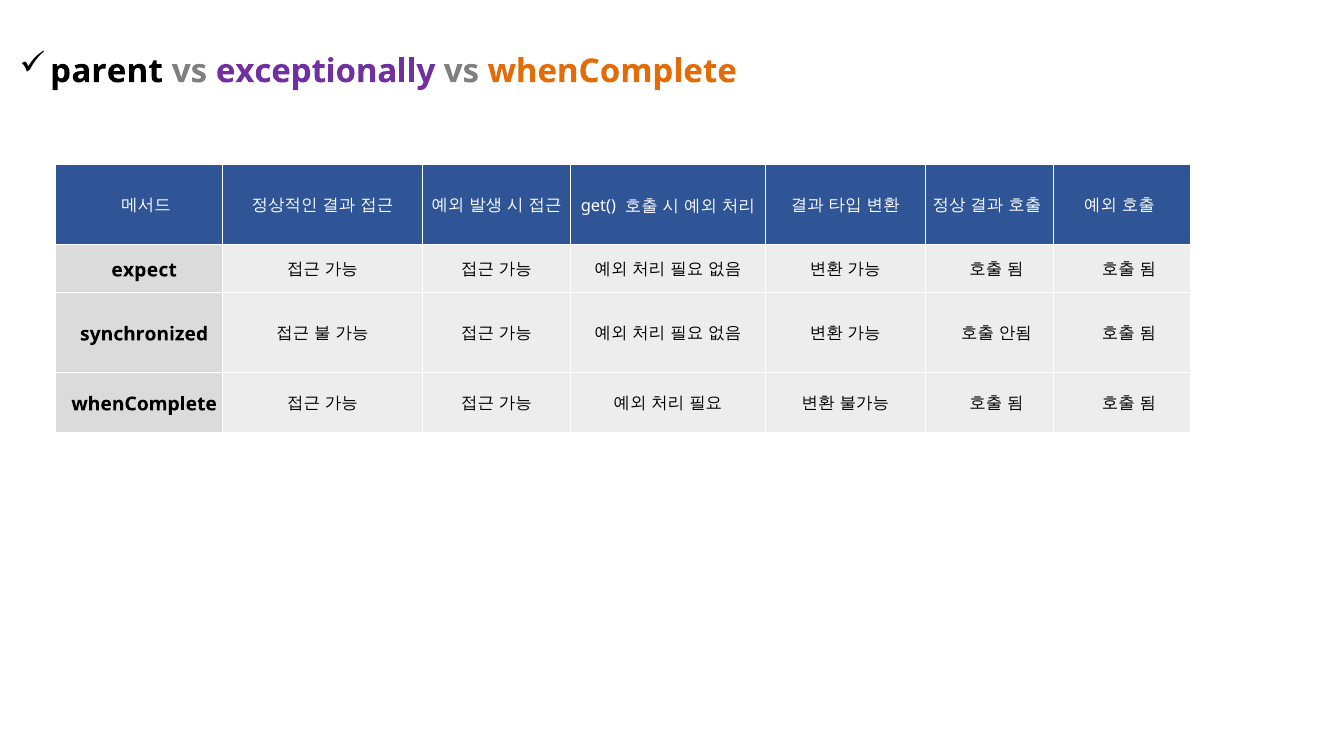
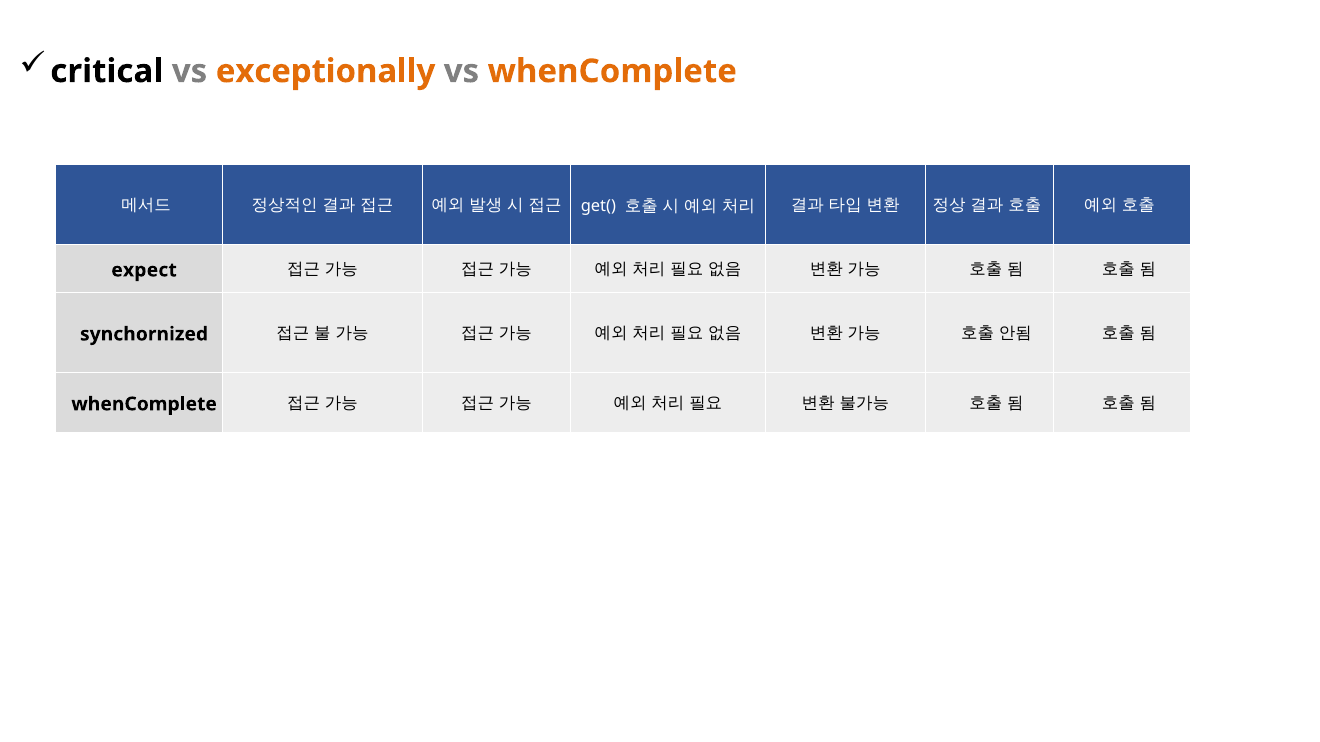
parent: parent -> critical (107, 71)
exceptionally colour: purple -> orange (326, 71)
synchronized: synchronized -> synchornized (144, 334)
